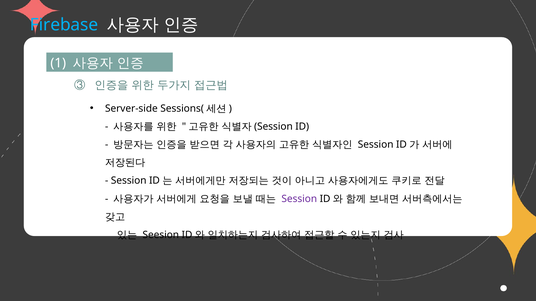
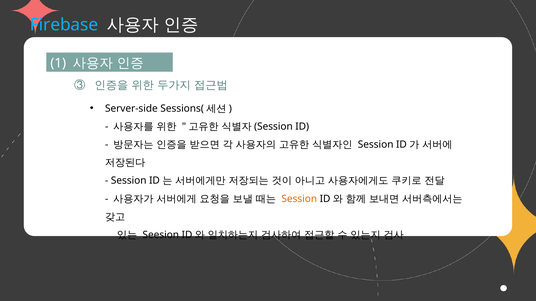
Session colour: purple -> orange (299, 199)
